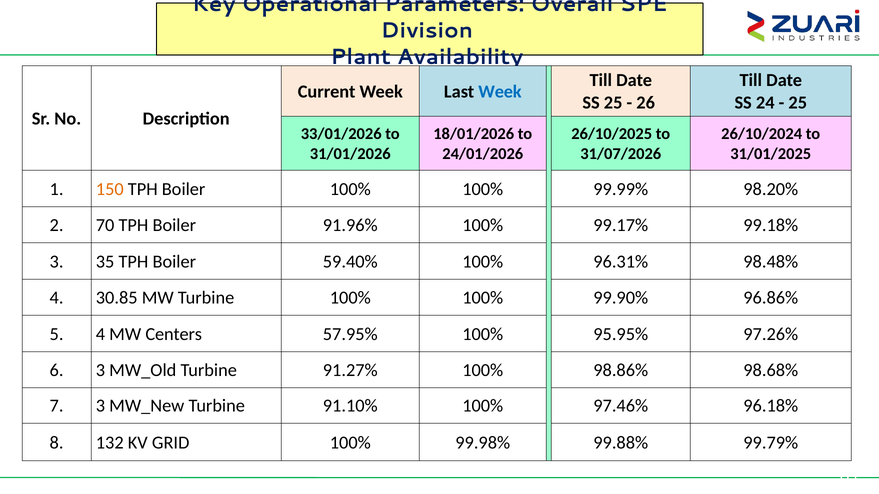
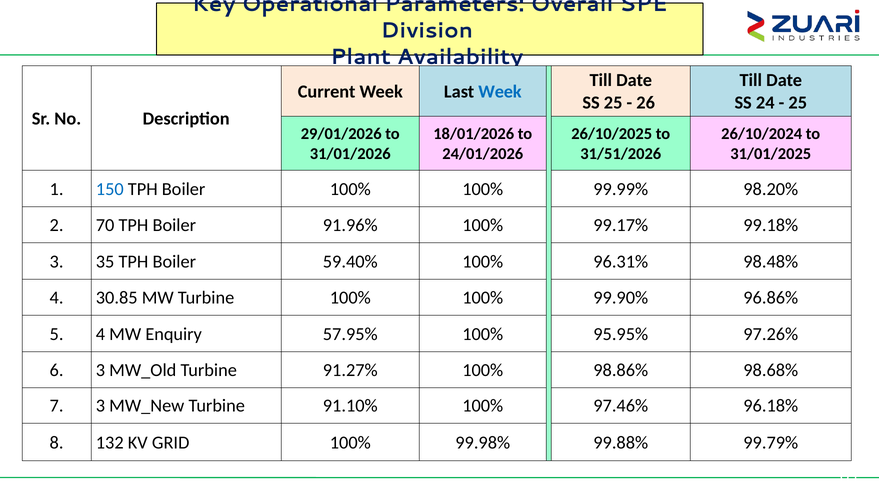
33/01/2026: 33/01/2026 -> 29/01/2026 (341, 134)
31/07/2026: 31/07/2026 -> 31/51/2026 (621, 154)
150 colour: orange -> blue (110, 189)
Centers: Centers -> Enquiry (174, 334)
